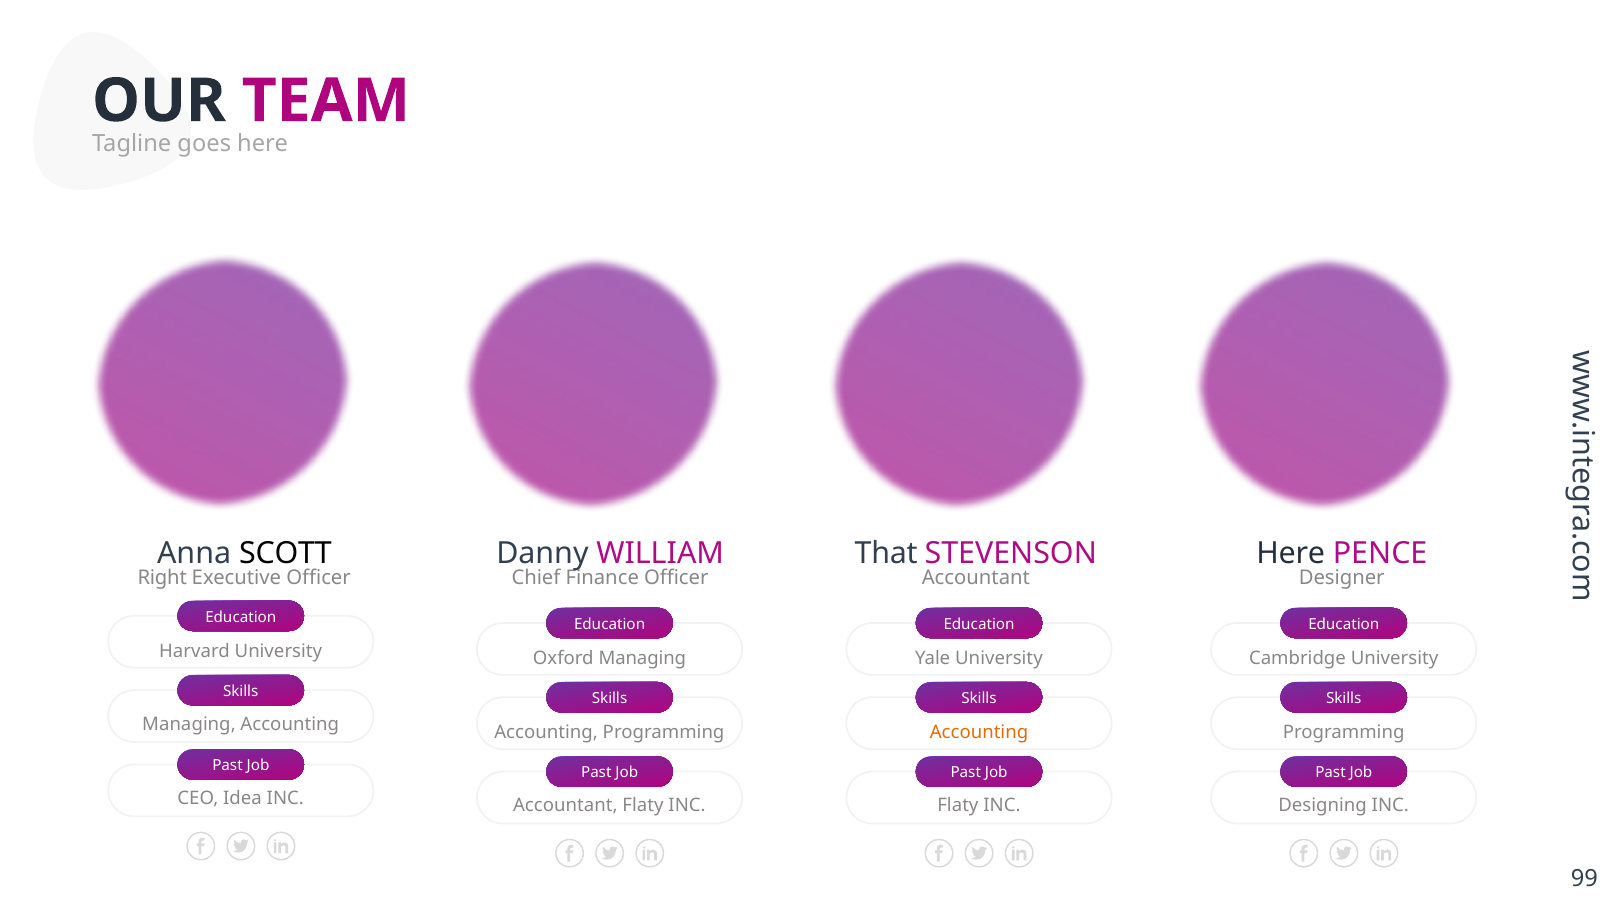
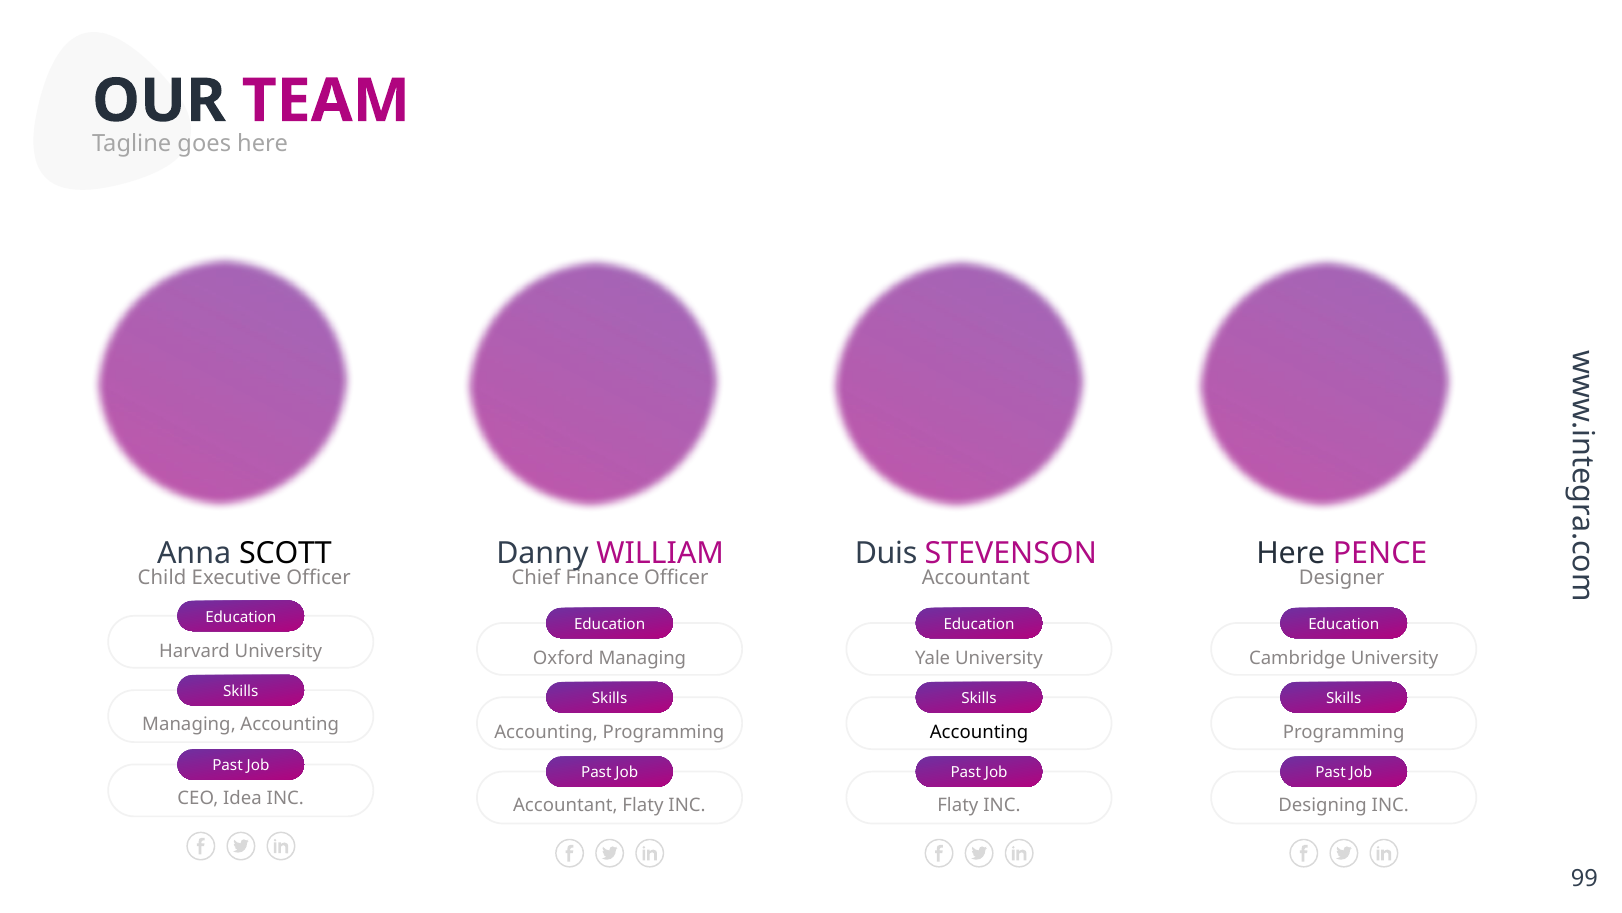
That: That -> Duis (886, 553)
Right: Right -> Child (162, 578)
Accounting colour: orange -> black (979, 731)
